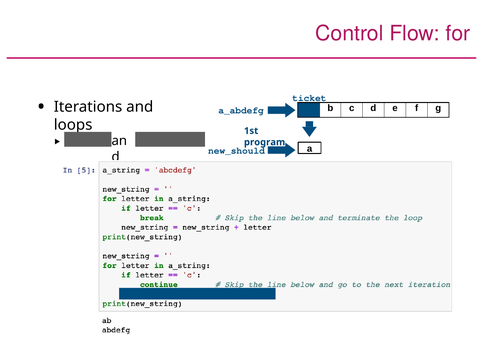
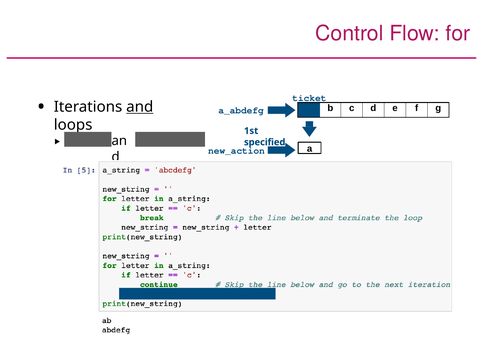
and underline: none -> present (140, 107)
program: program -> specified (265, 142)
new_should: new_should -> new_action (236, 150)
